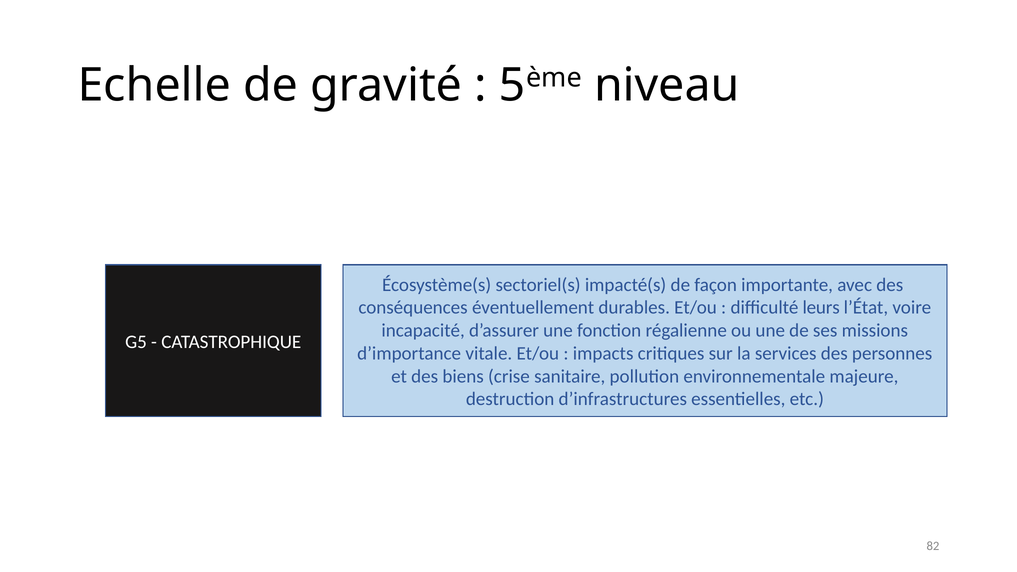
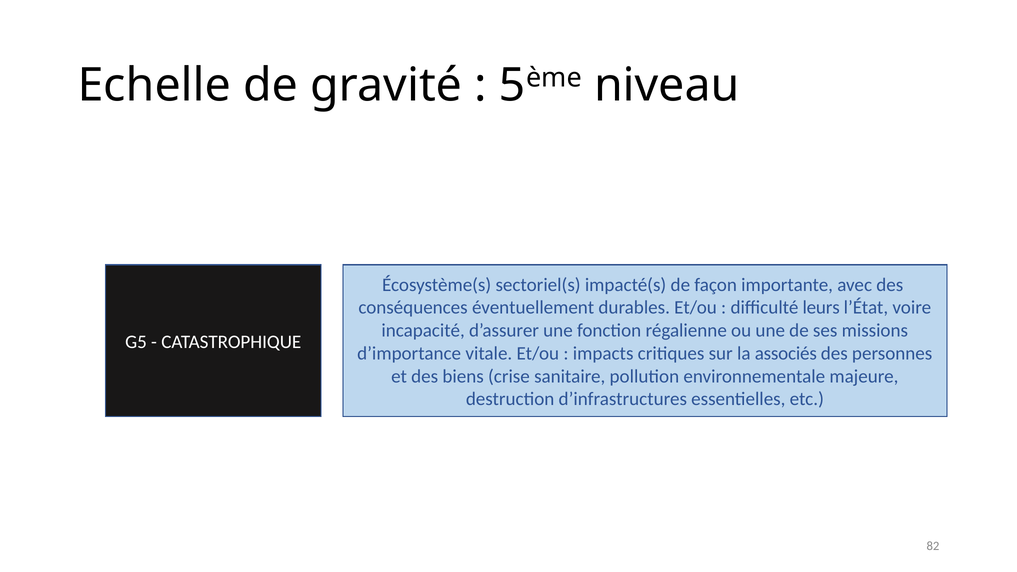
services: services -> associés (786, 353)
